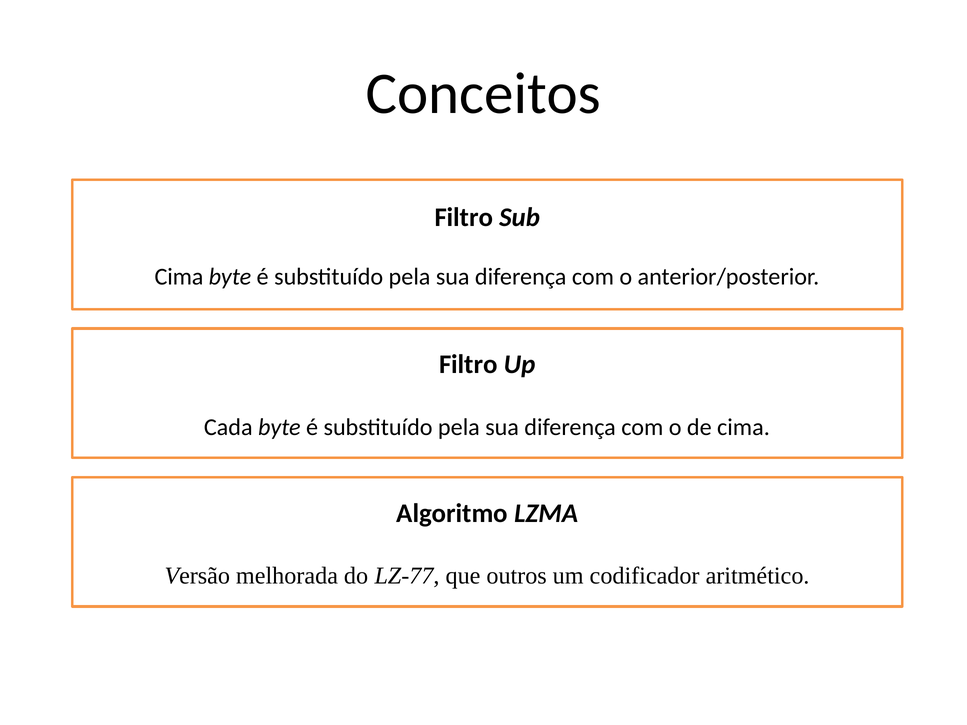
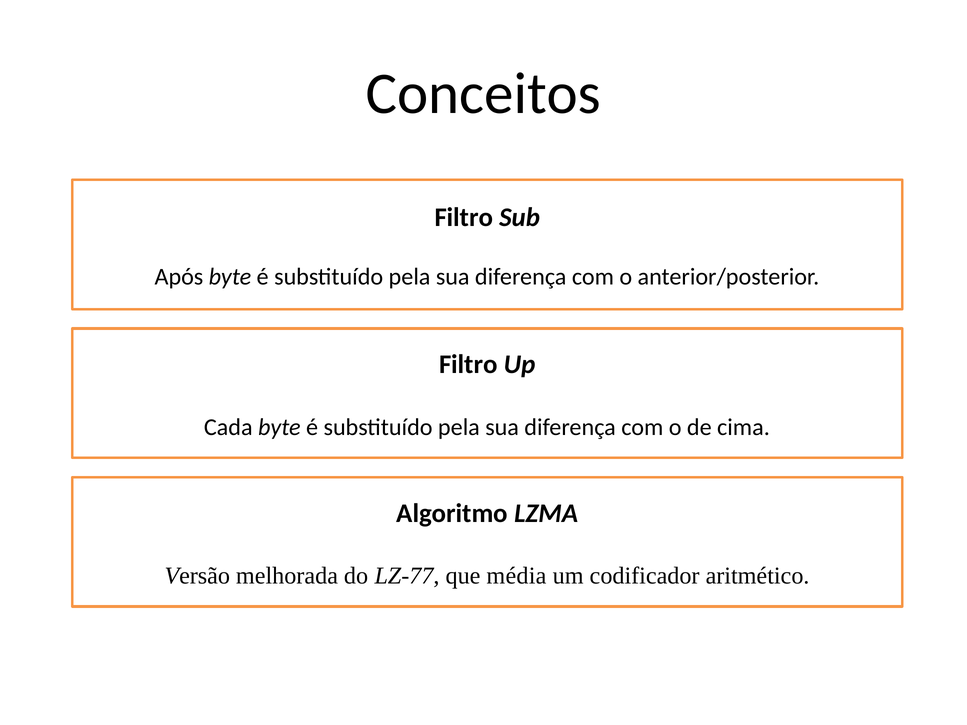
Cima: Cima -> Após (179, 277)
outros: outros -> média (516, 576)
